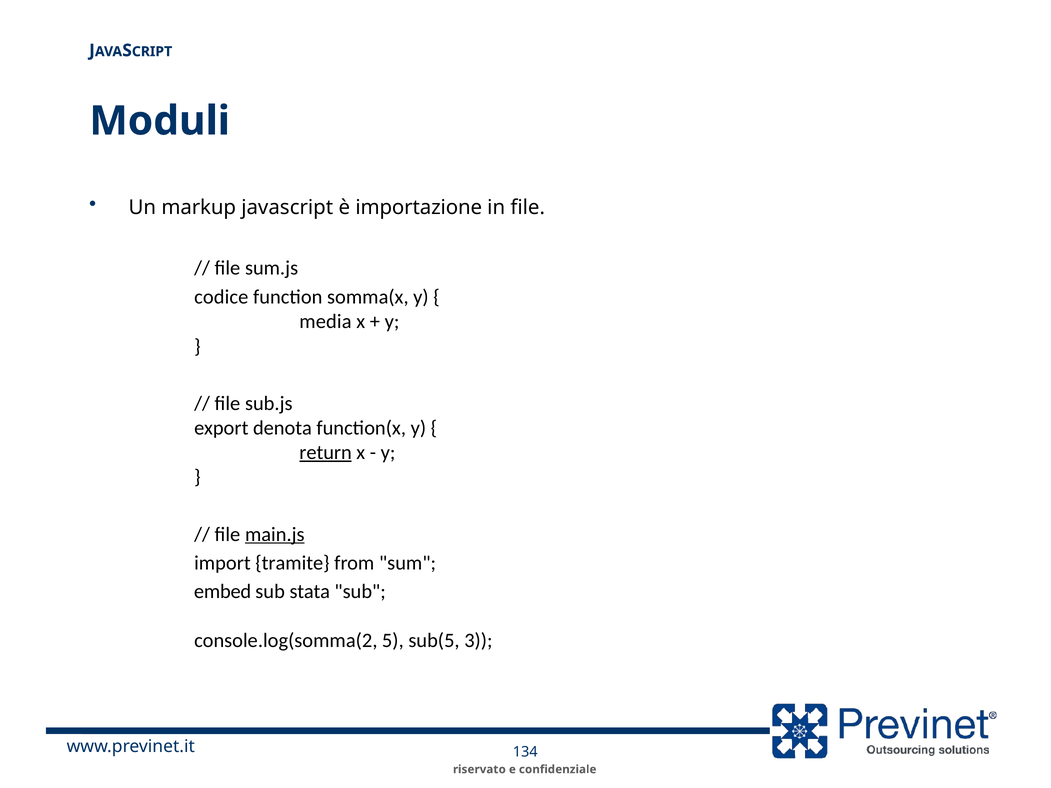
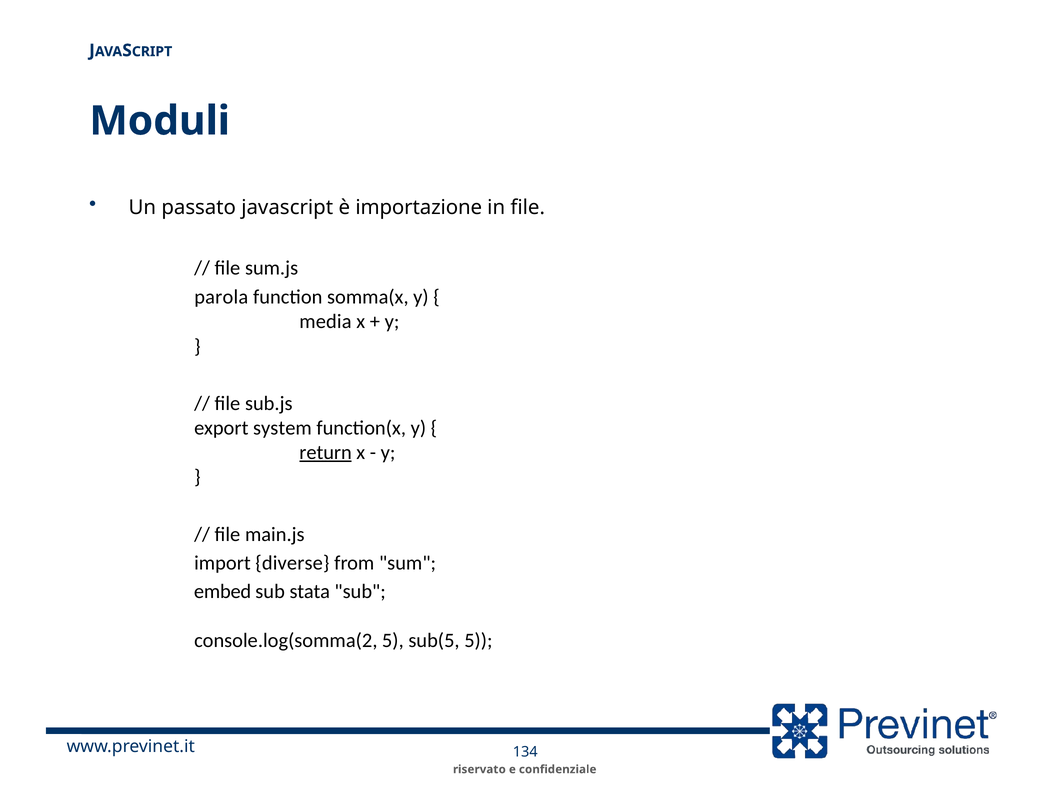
markup: markup -> passato (199, 207)
codice: codice -> parola (221, 297)
denota: denota -> system (282, 428)
main.js underline: present -> none (275, 535)
tramite: tramite -> diverse (292, 563)
sub(5 3: 3 -> 5 (478, 641)
